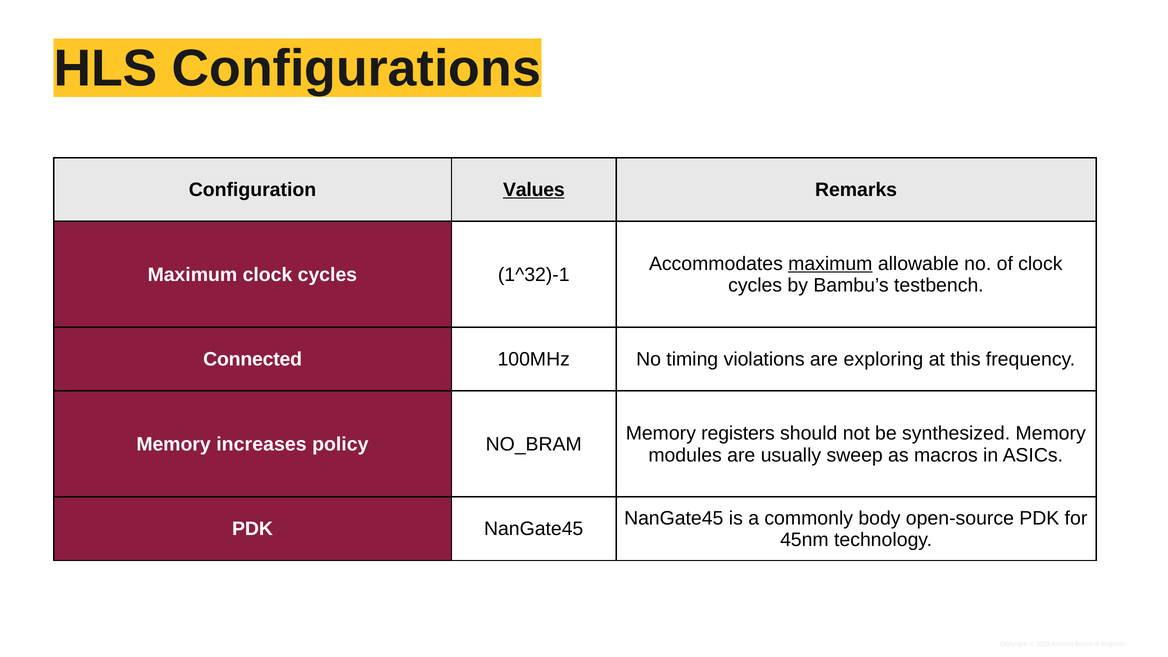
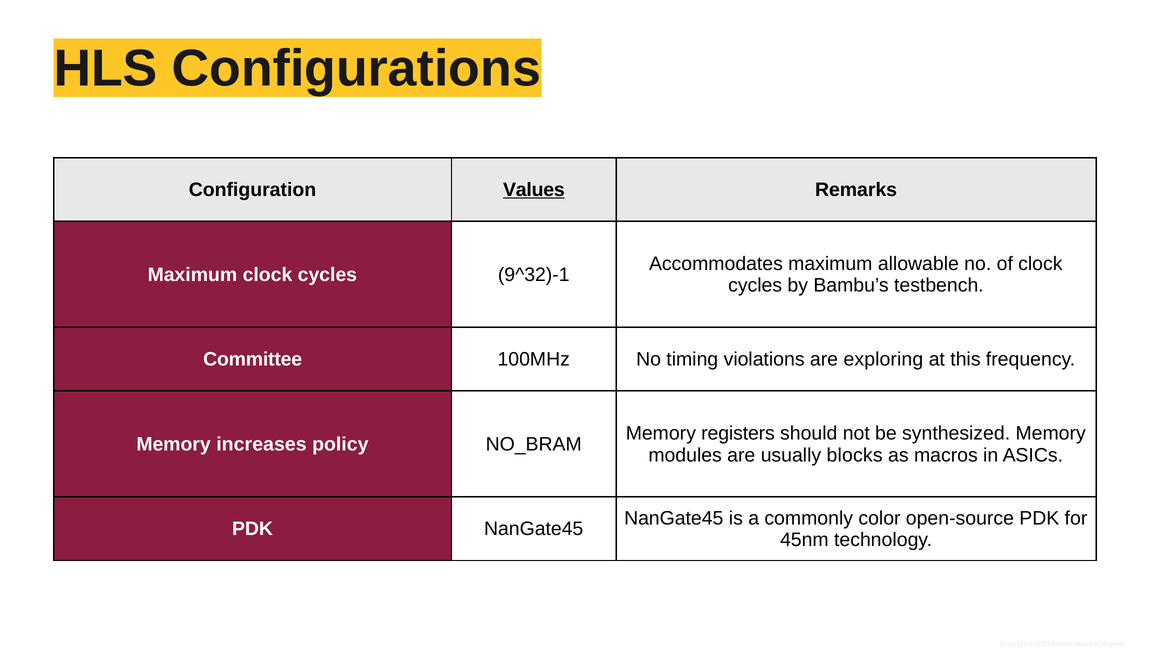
maximum underline: present -> none (830, 264)
1^32)-1: 1^32)-1 -> 9^32)-1 (534, 275)
Connected: Connected -> Committee (253, 359)
sweep: sweep -> blocks (855, 455)
body: body -> color (880, 518)
